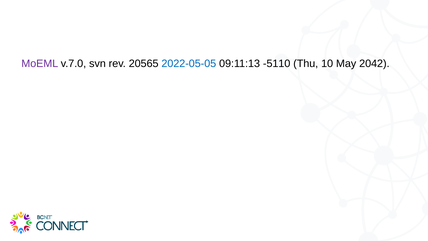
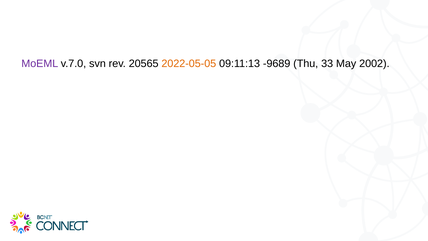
2022-05-05 colour: blue -> orange (189, 63)
-5110: -5110 -> -9689 (277, 63)
10: 10 -> 33 (327, 63)
2042: 2042 -> 2002 (374, 63)
